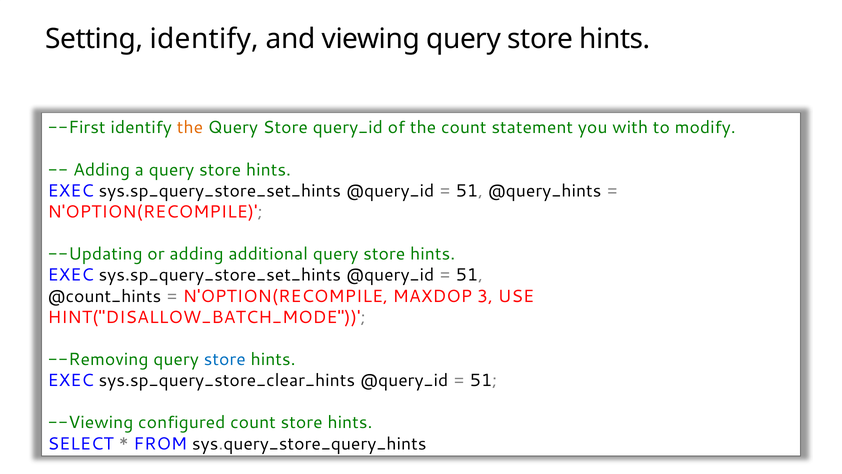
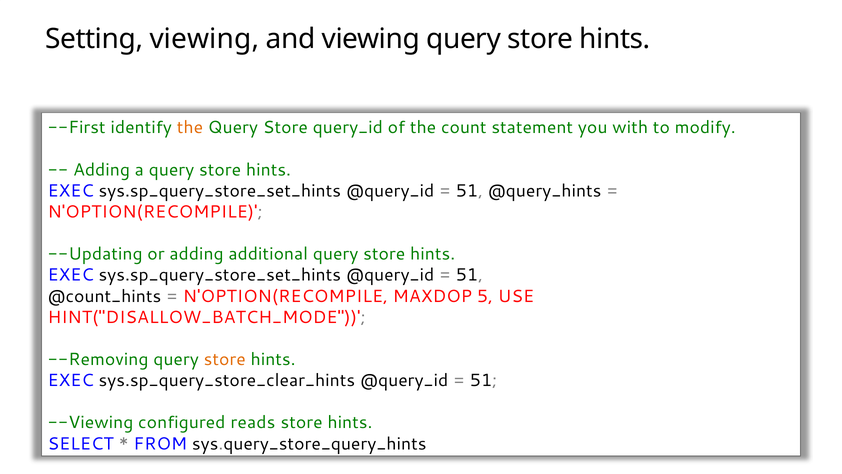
Setting identify: identify -> viewing (204, 39)
3: 3 -> 5 (485, 296)
store colour: blue -> orange (225, 359)
configured count: count -> reads (253, 422)
